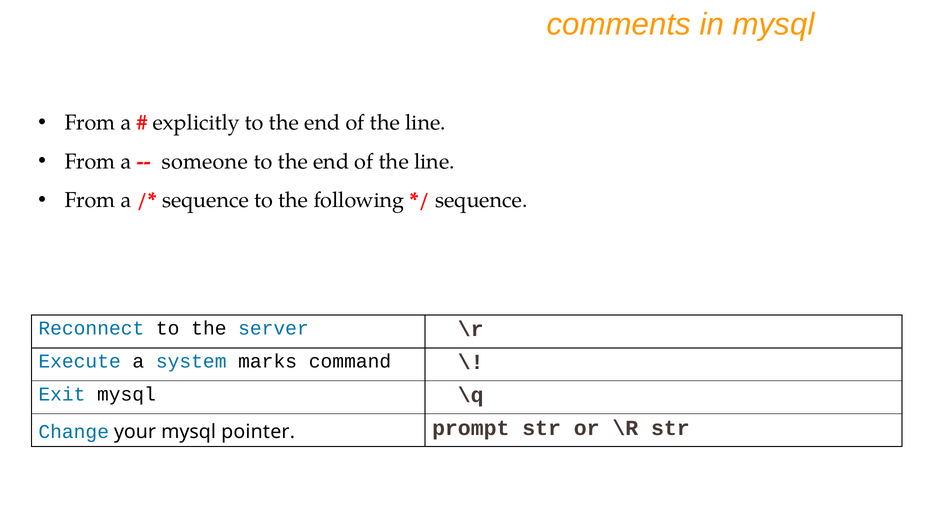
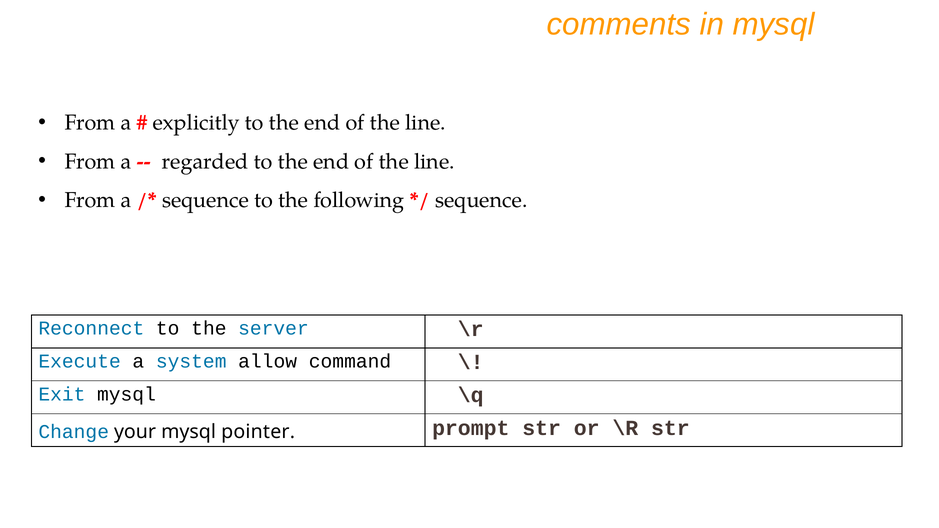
someone: someone -> regarded (205, 162)
marks: marks -> allow (268, 361)
